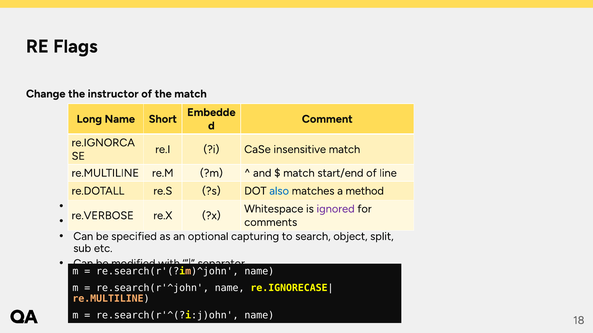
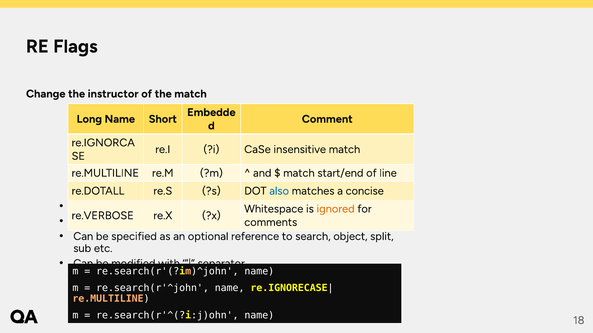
method: method -> concise (365, 191)
ignored colour: purple -> orange (336, 209)
capturing: capturing -> reference (255, 237)
